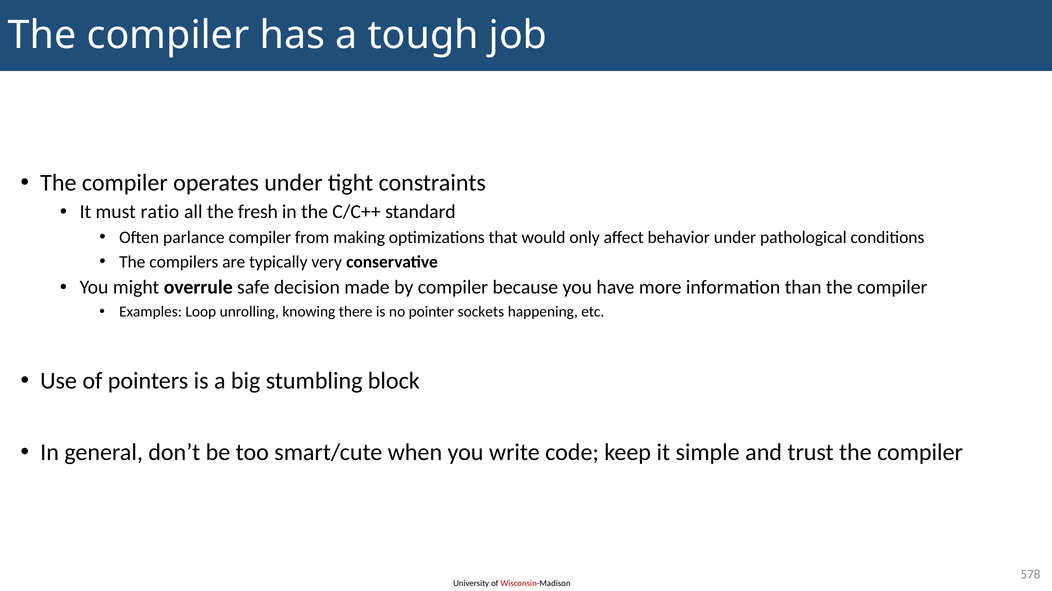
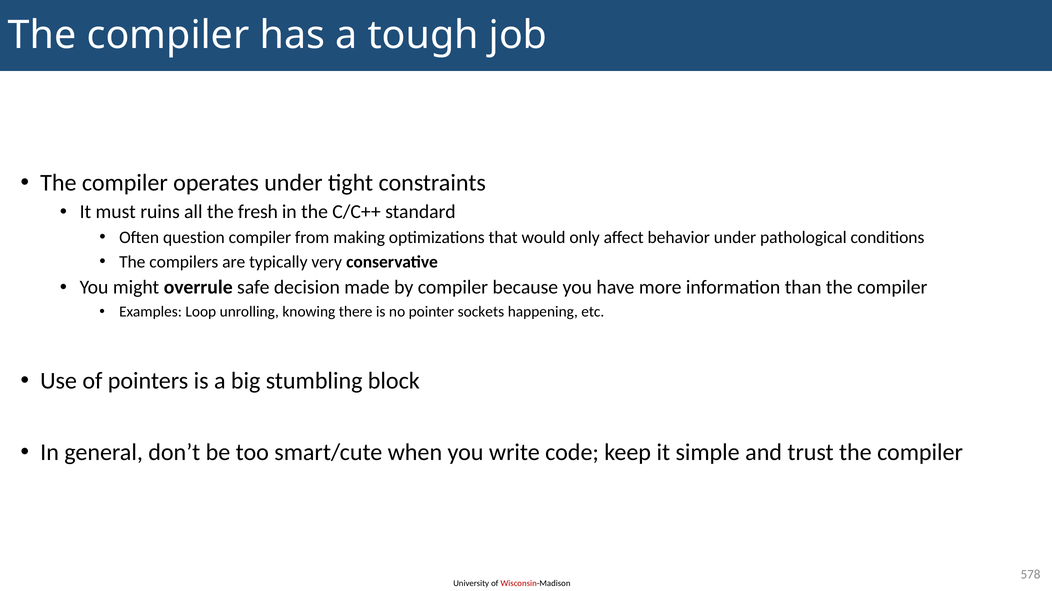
ratio: ratio -> ruins (160, 212)
parlance: parlance -> question (194, 238)
